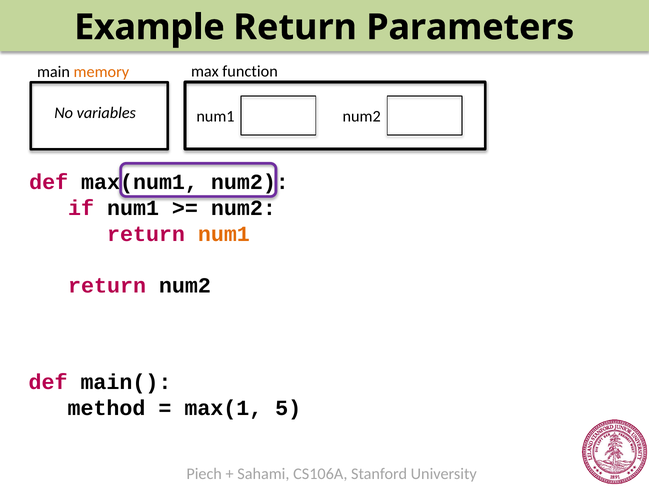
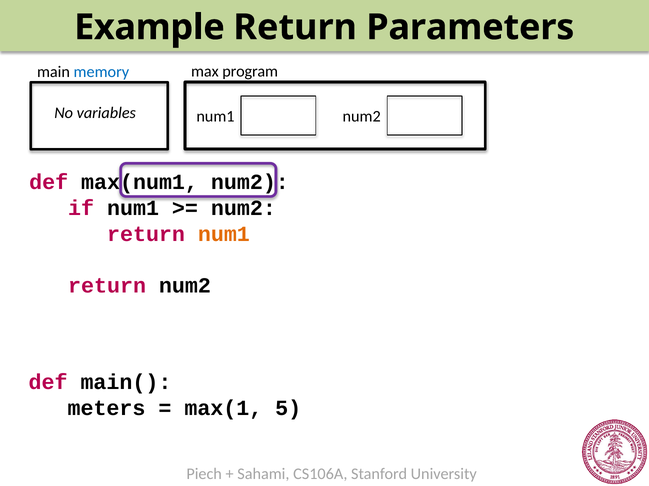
function: function -> program (250, 72)
memory colour: orange -> blue (101, 72)
method: method -> meters (106, 409)
